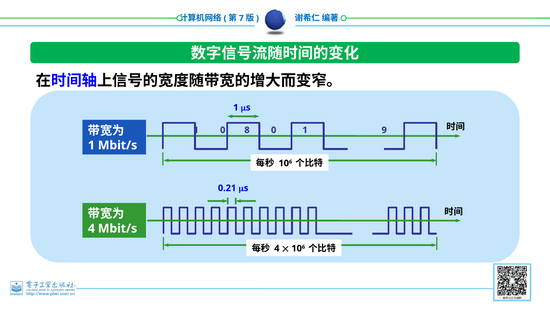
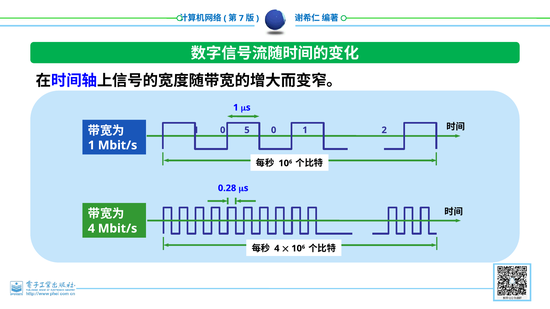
8: 8 -> 5 (247, 130)
9: 9 -> 2 (384, 130)
0.21: 0.21 -> 0.28 (227, 188)
